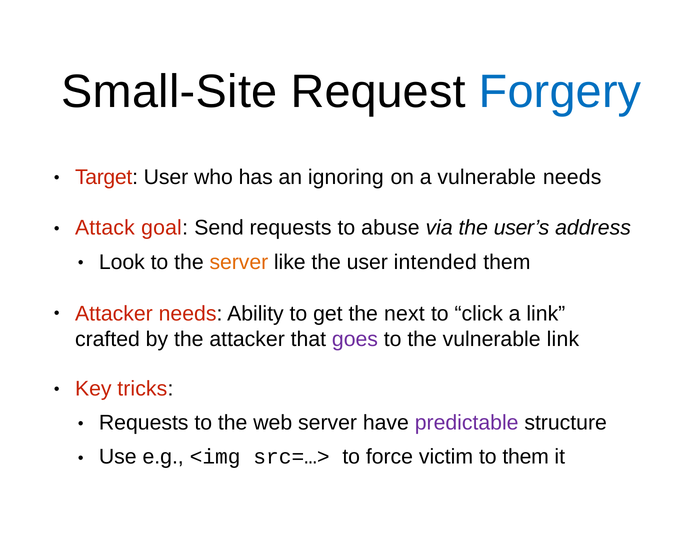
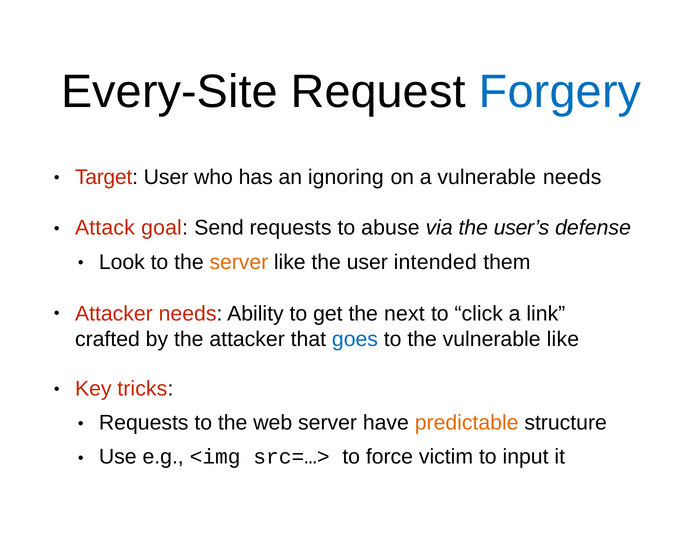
Small-Site: Small-Site -> Every-Site (169, 92)
address: address -> defense (593, 228)
goes colour: purple -> blue (355, 339)
vulnerable link: link -> like (563, 339)
predictable colour: purple -> orange (467, 423)
to them: them -> input (526, 457)
